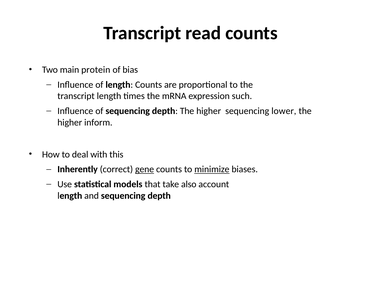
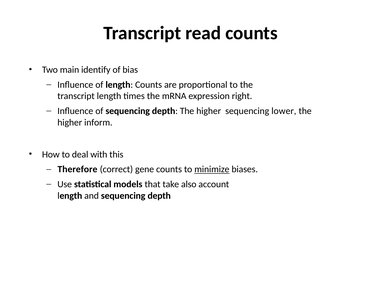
protein: protein -> identify (96, 70)
such: such -> right (242, 96)
Inherently: Inherently -> Therefore (77, 169)
gene underline: present -> none (145, 169)
